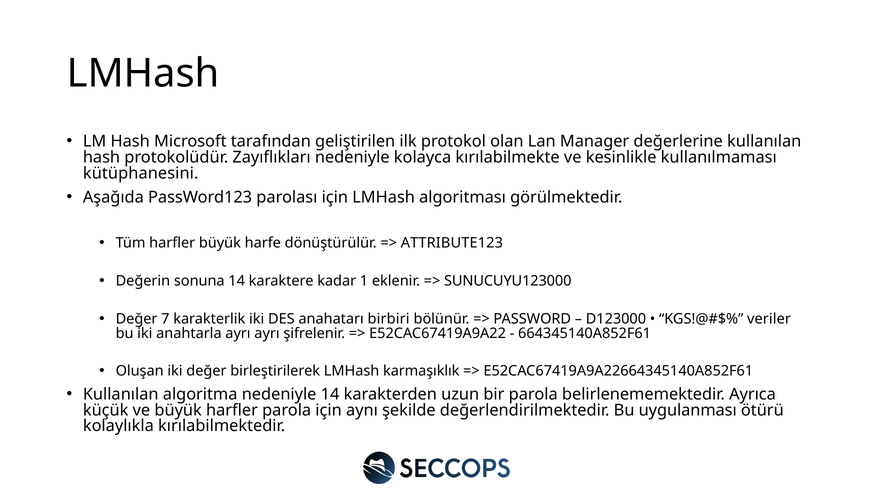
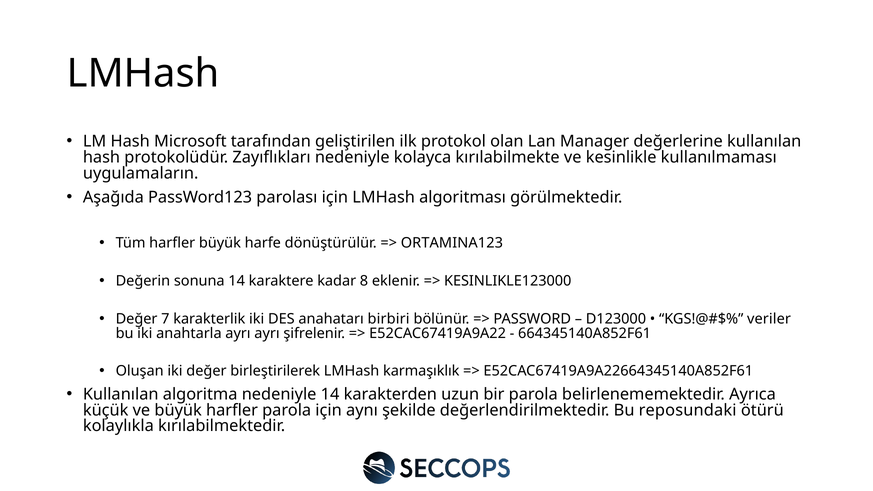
kütüphanesini: kütüphanesini -> uygulamaların (141, 173)
ATTRIBUTE123: ATTRIBUTE123 -> ORTAMINA123 (452, 243)
1: 1 -> 8 (364, 281)
SUNUCUYU123000: SUNUCUYU123000 -> KESINLIKLE123000 (508, 281)
uygulanması: uygulanması -> reposundaki (688, 410)
